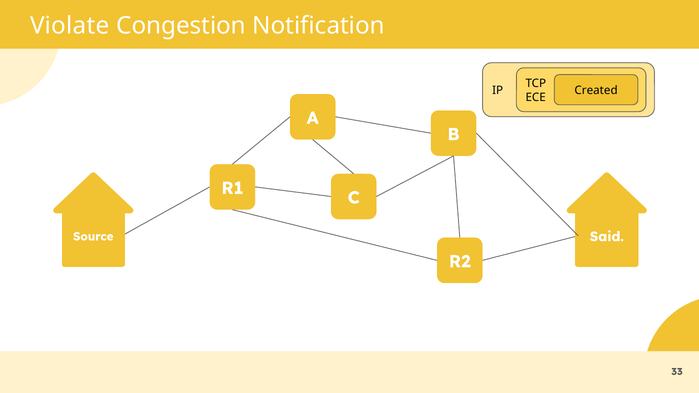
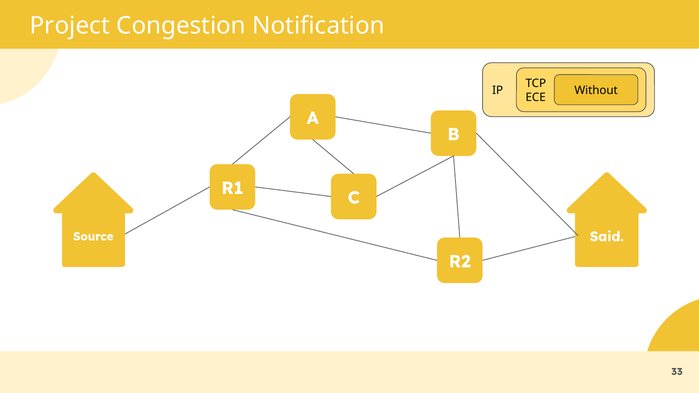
Violate: Violate -> Project (70, 26)
Created: Created -> Without (596, 91)
